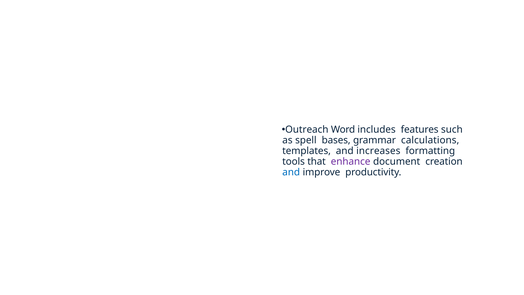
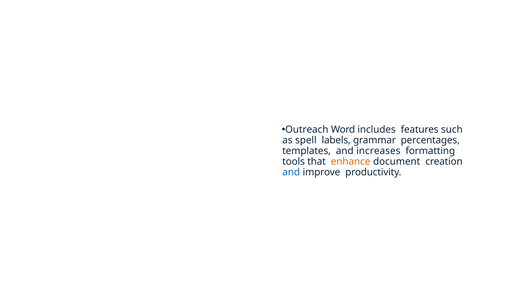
bases: bases -> labels (336, 140)
calculations: calculations -> percentages (430, 140)
enhance colour: purple -> orange (351, 161)
